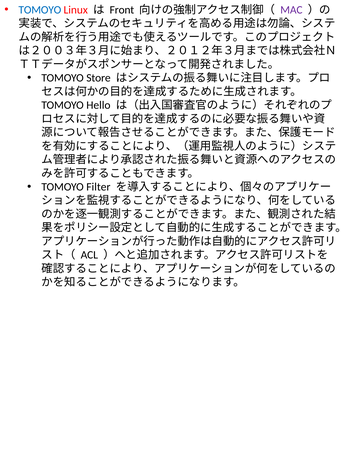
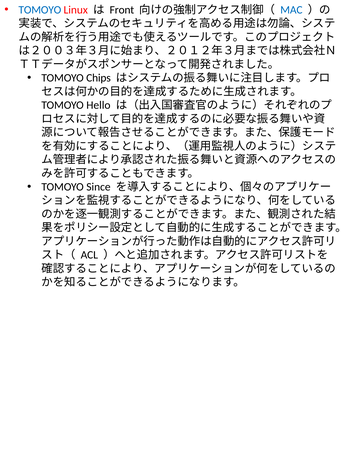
MAC colour: purple -> blue (291, 10)
Store: Store -> Chips (98, 78)
Filter: Filter -> Since (98, 187)
